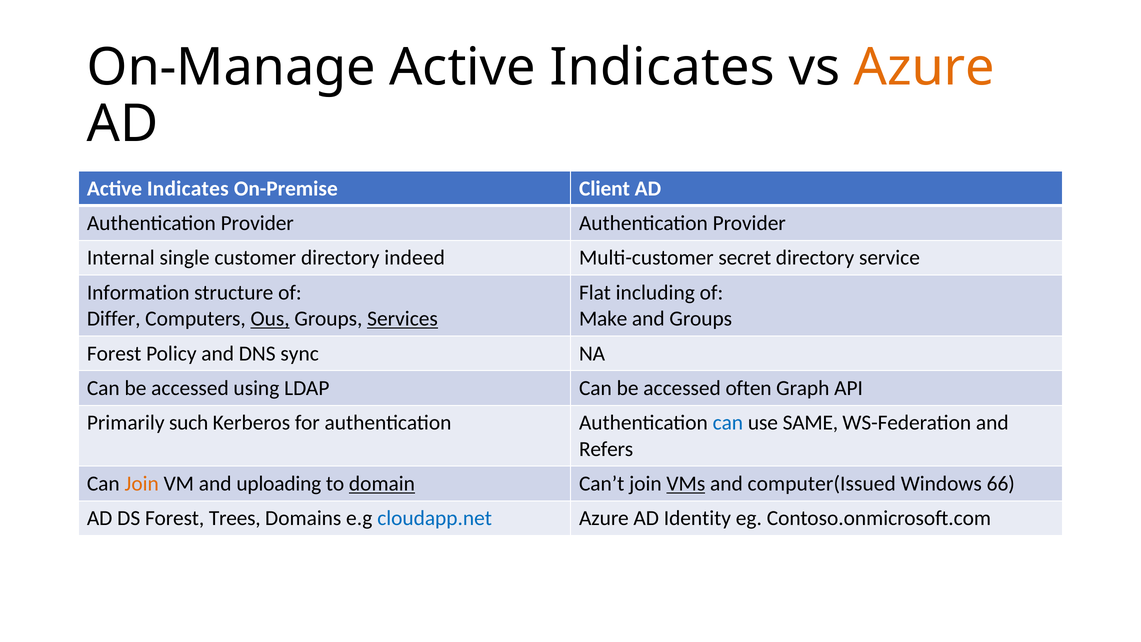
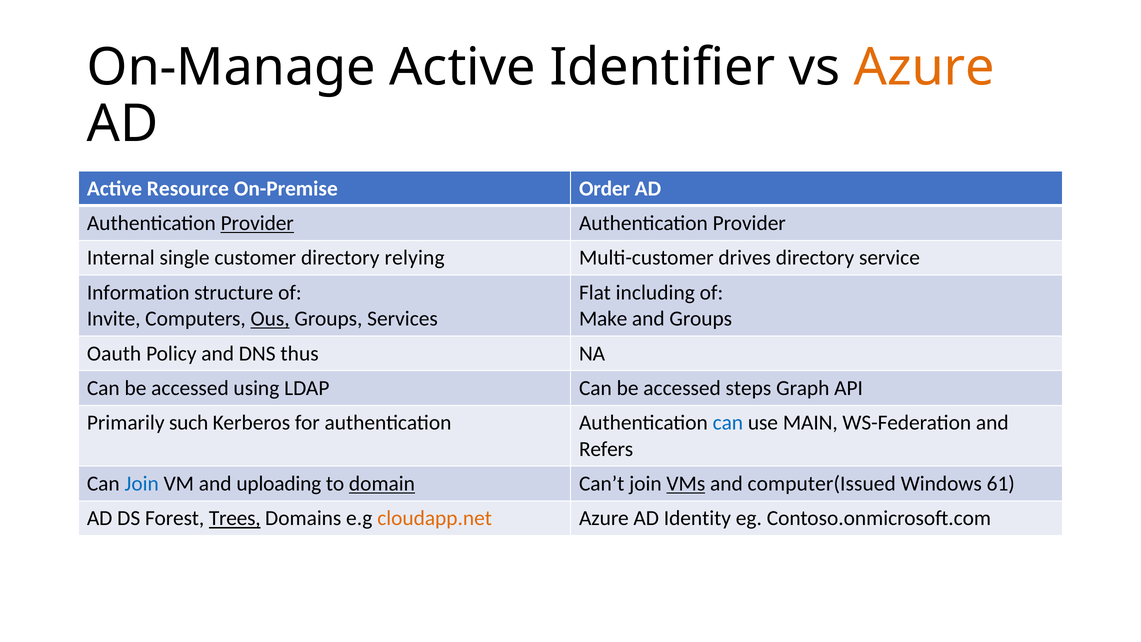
Indicates: Indicates -> Identifier (662, 68)
Indicates: Indicates -> Resource (188, 188)
Client: Client -> Order (605, 188)
Provider underline: none -> present (257, 223)
indeed: indeed -> relying (415, 258)
secret: secret -> drives (745, 258)
Differ: Differ -> Invite (114, 319)
Services underline: present -> none (403, 319)
Forest: Forest -> Oauth (114, 353)
sync: sync -> thus (300, 353)
often: often -> steps (748, 388)
SAME: SAME -> MAIN (810, 423)
Join colour: orange -> blue (142, 484)
66: 66 -> 61 (1001, 484)
Trees underline: none -> present (235, 518)
cloudapp.net colour: blue -> orange (435, 518)
